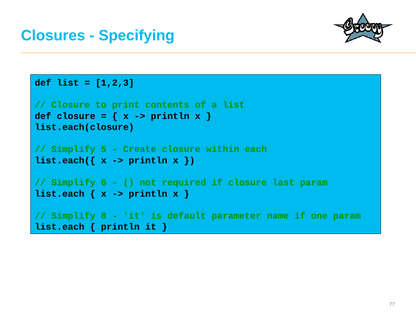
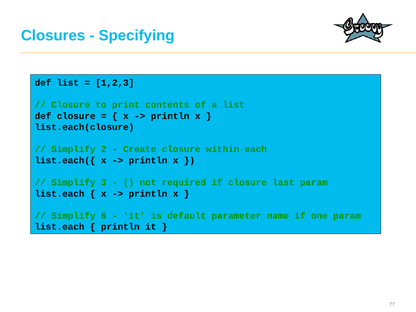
5: 5 -> 2 (104, 149)
6: 6 -> 3 (104, 183)
8: 8 -> 6 (104, 216)
